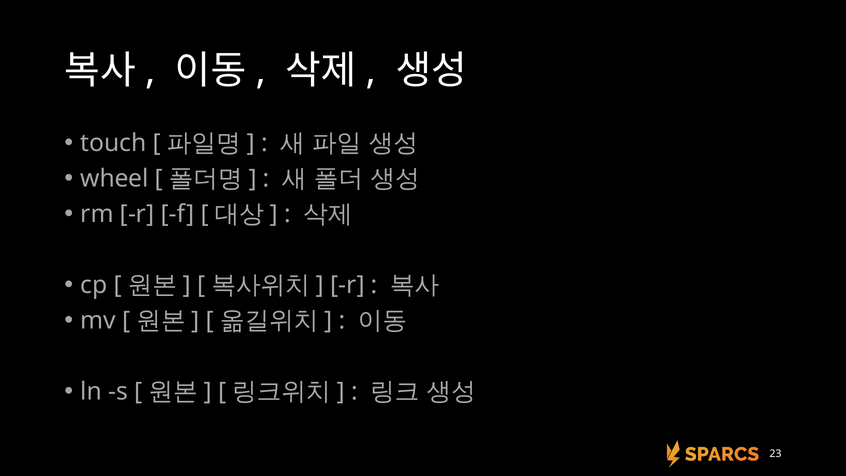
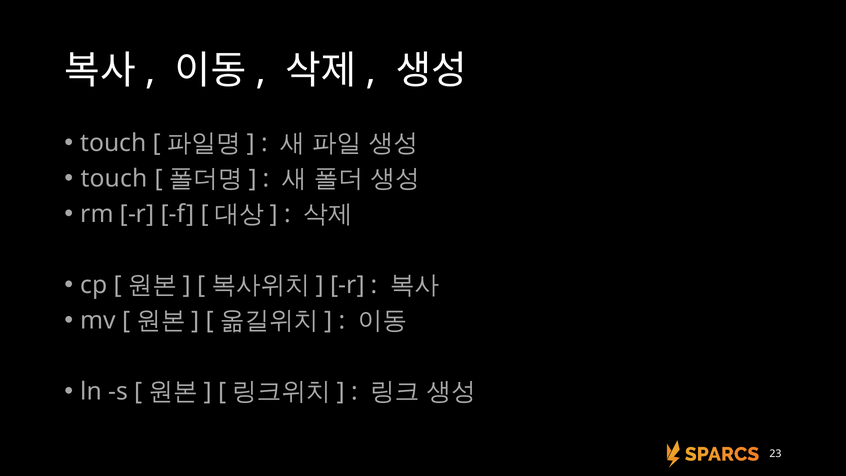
wheel: wheel -> touch (114, 179)
